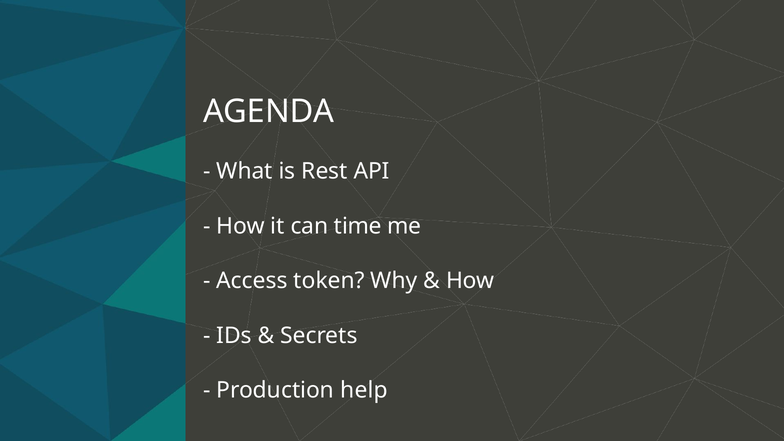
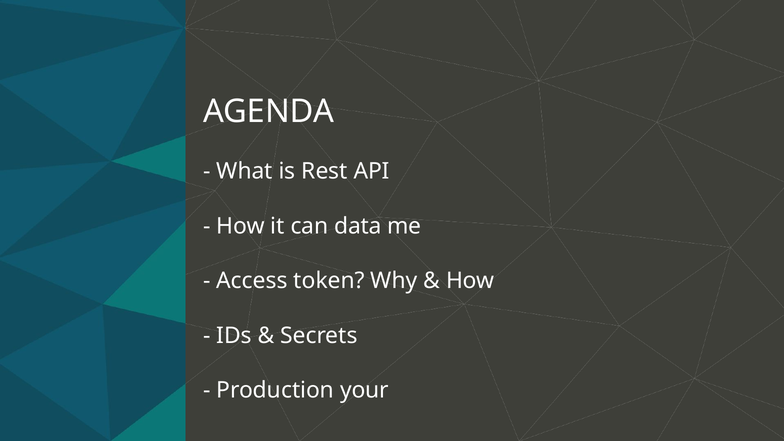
time: time -> data (358, 226)
help: help -> your (364, 390)
